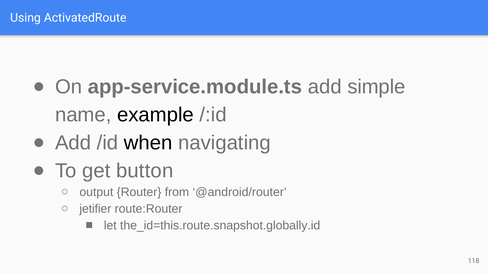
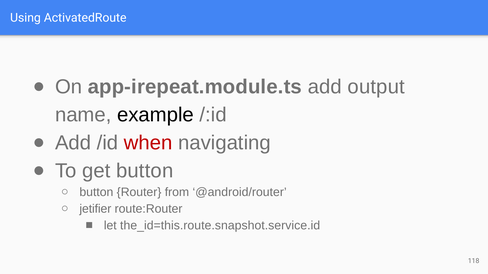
app-service.module.ts: app-service.module.ts -> app-irepeat.module.ts (195, 87)
simple: simple -> output (376, 87)
when colour: black -> red (148, 143)
output: output -> button (96, 192)
the_id=this.route.snapshot.globally.id: the_id=this.route.snapshot.globally.id -> the_id=this.route.snapshot.service.id (220, 226)
